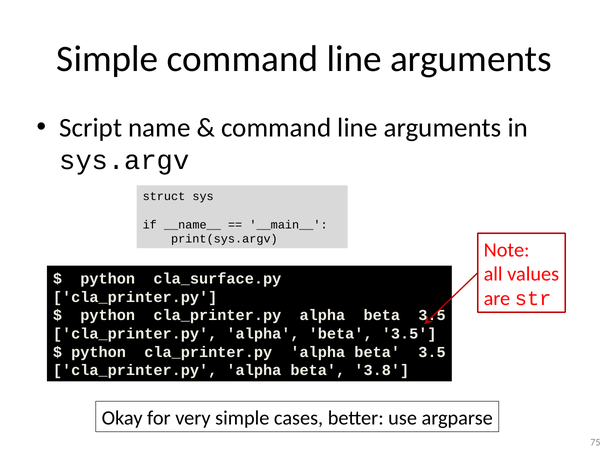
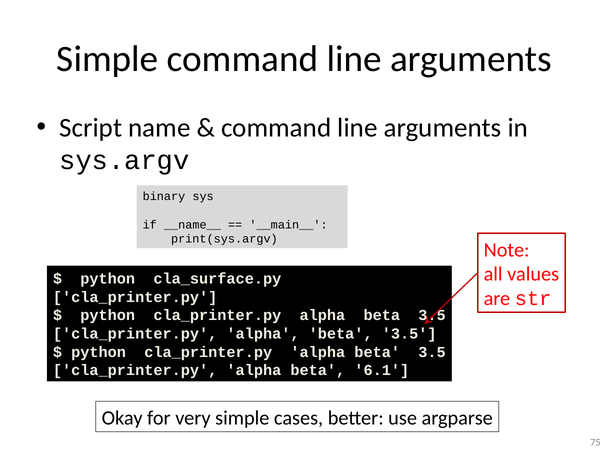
struct: struct -> binary (164, 196)
3.8: 3.8 -> 6.1 (382, 370)
